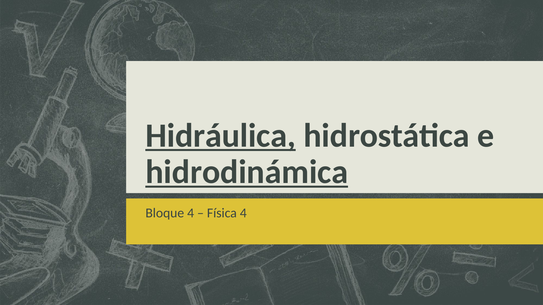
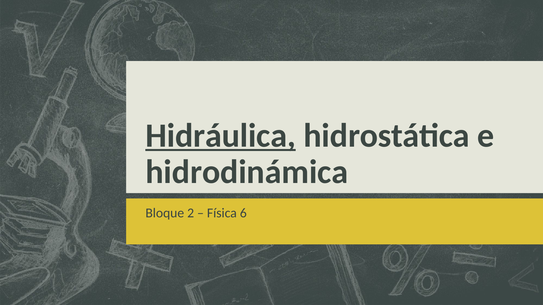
hidrodinámica underline: present -> none (247, 172)
Bloque 4: 4 -> 2 (191, 213)
Física 4: 4 -> 6 (243, 213)
